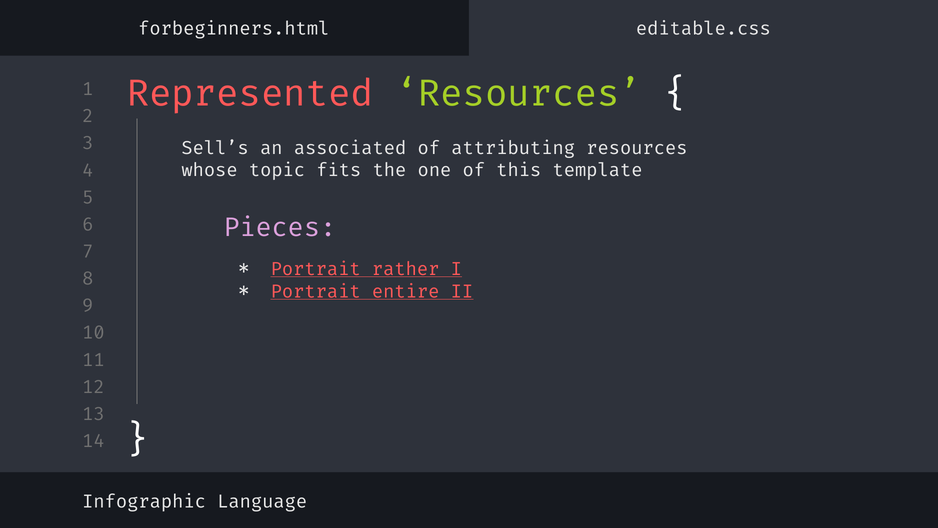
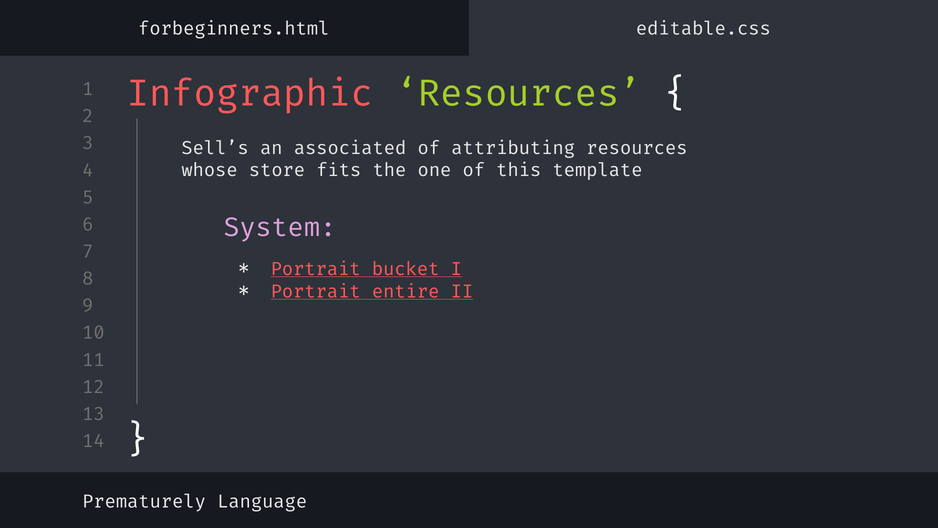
Represented: Represented -> Infographic (250, 94)
topic: topic -> store (277, 170)
Pieces: Pieces -> System (280, 228)
rather: rather -> bucket (406, 269)
Infographic: Infographic -> Prematurely (144, 501)
